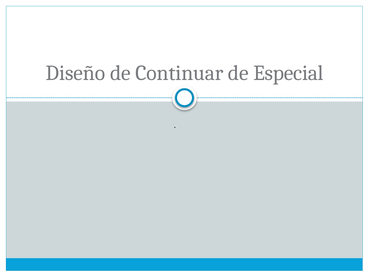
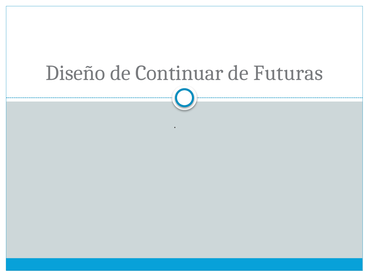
Especial: Especial -> Futuras (288, 73)
